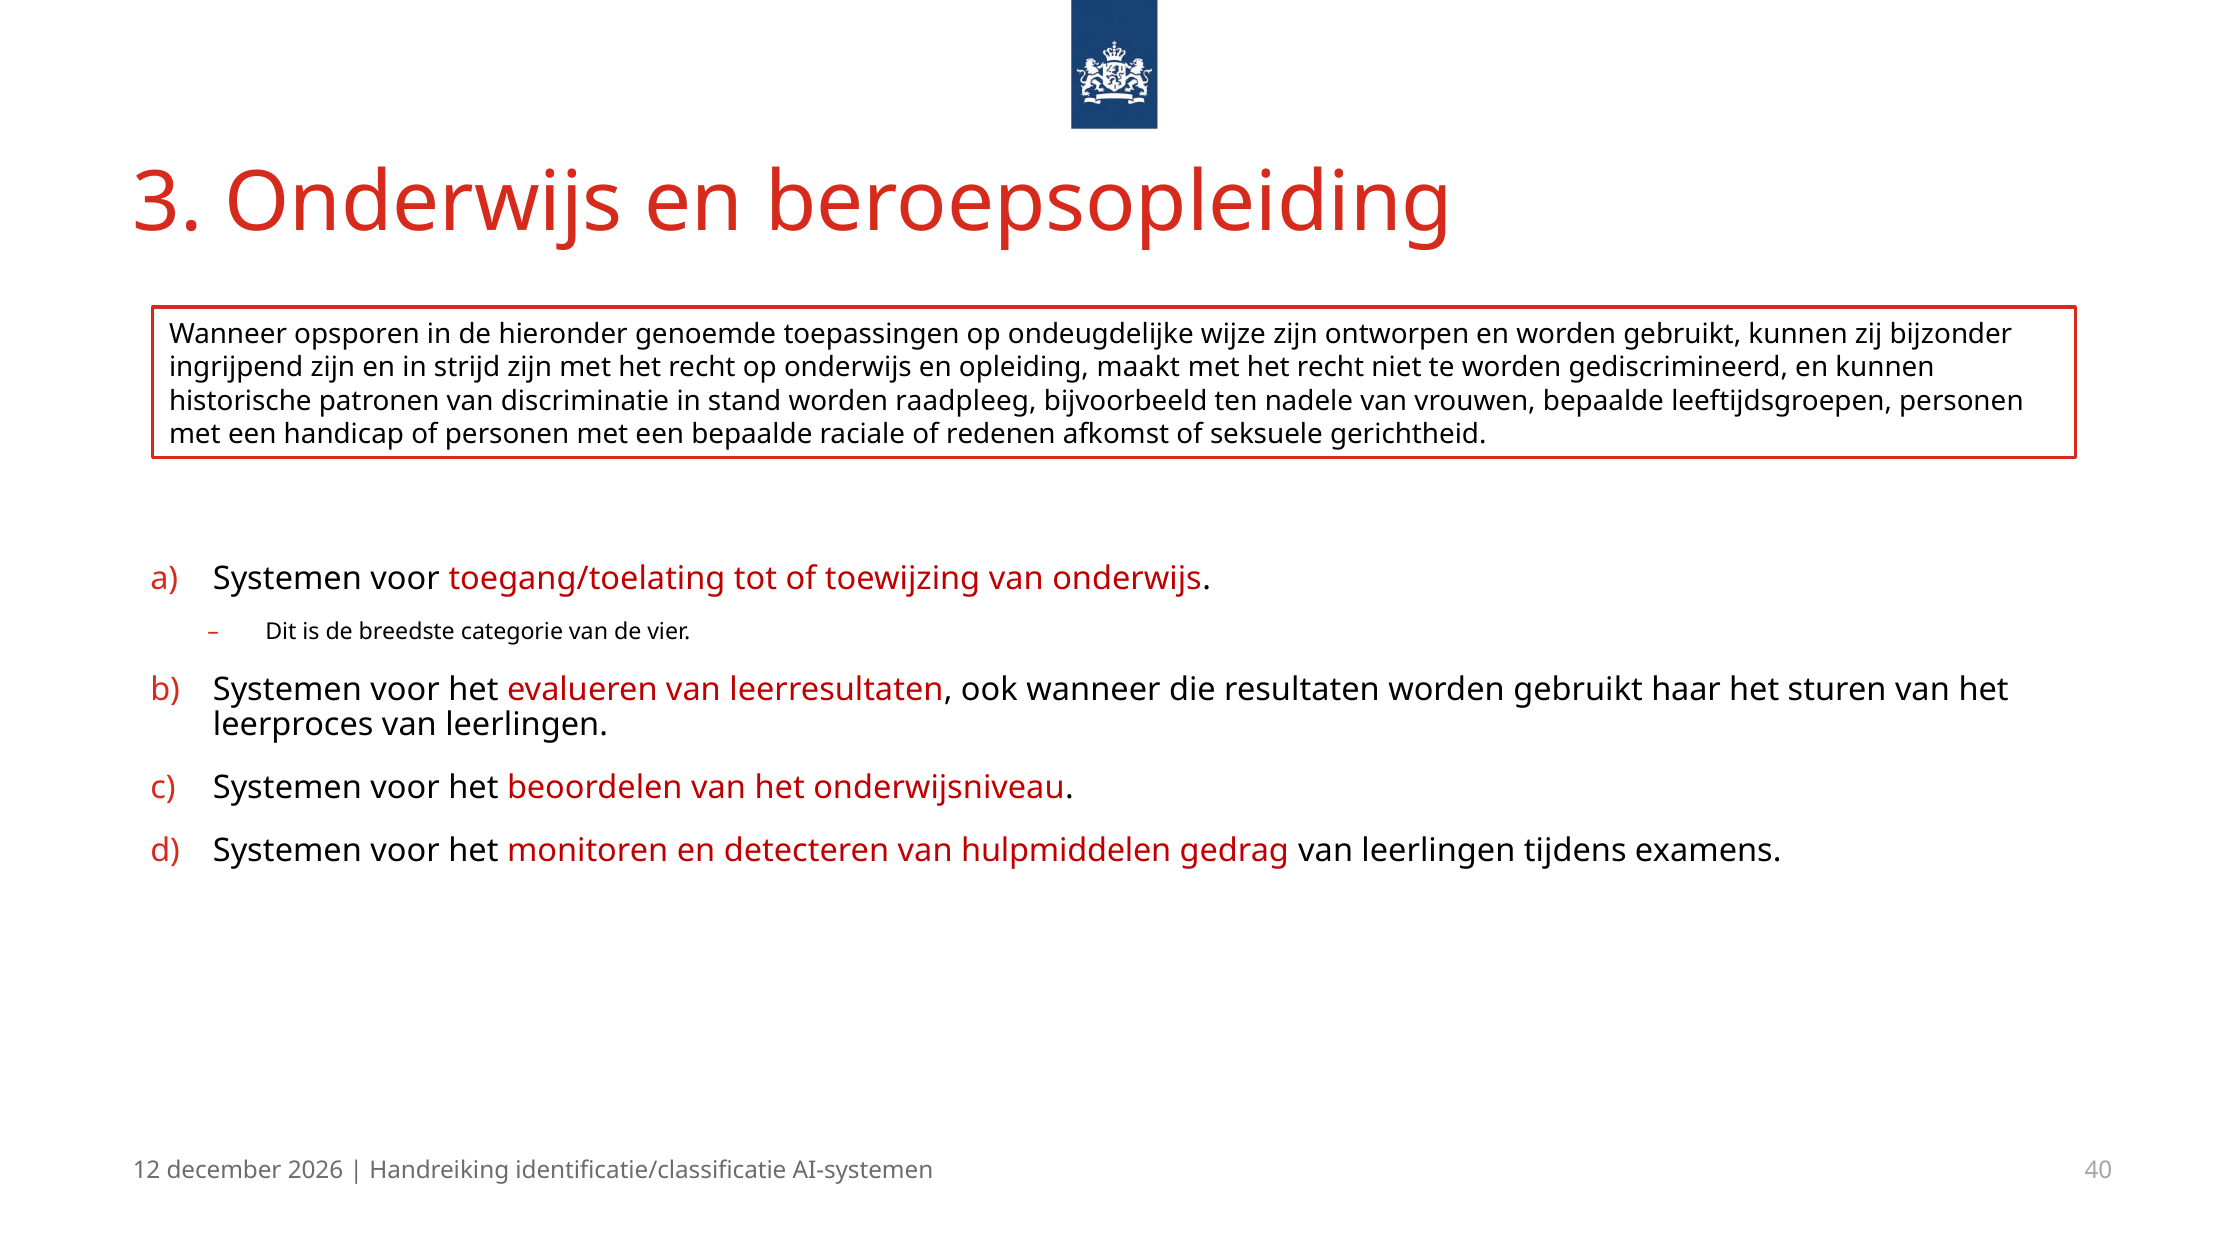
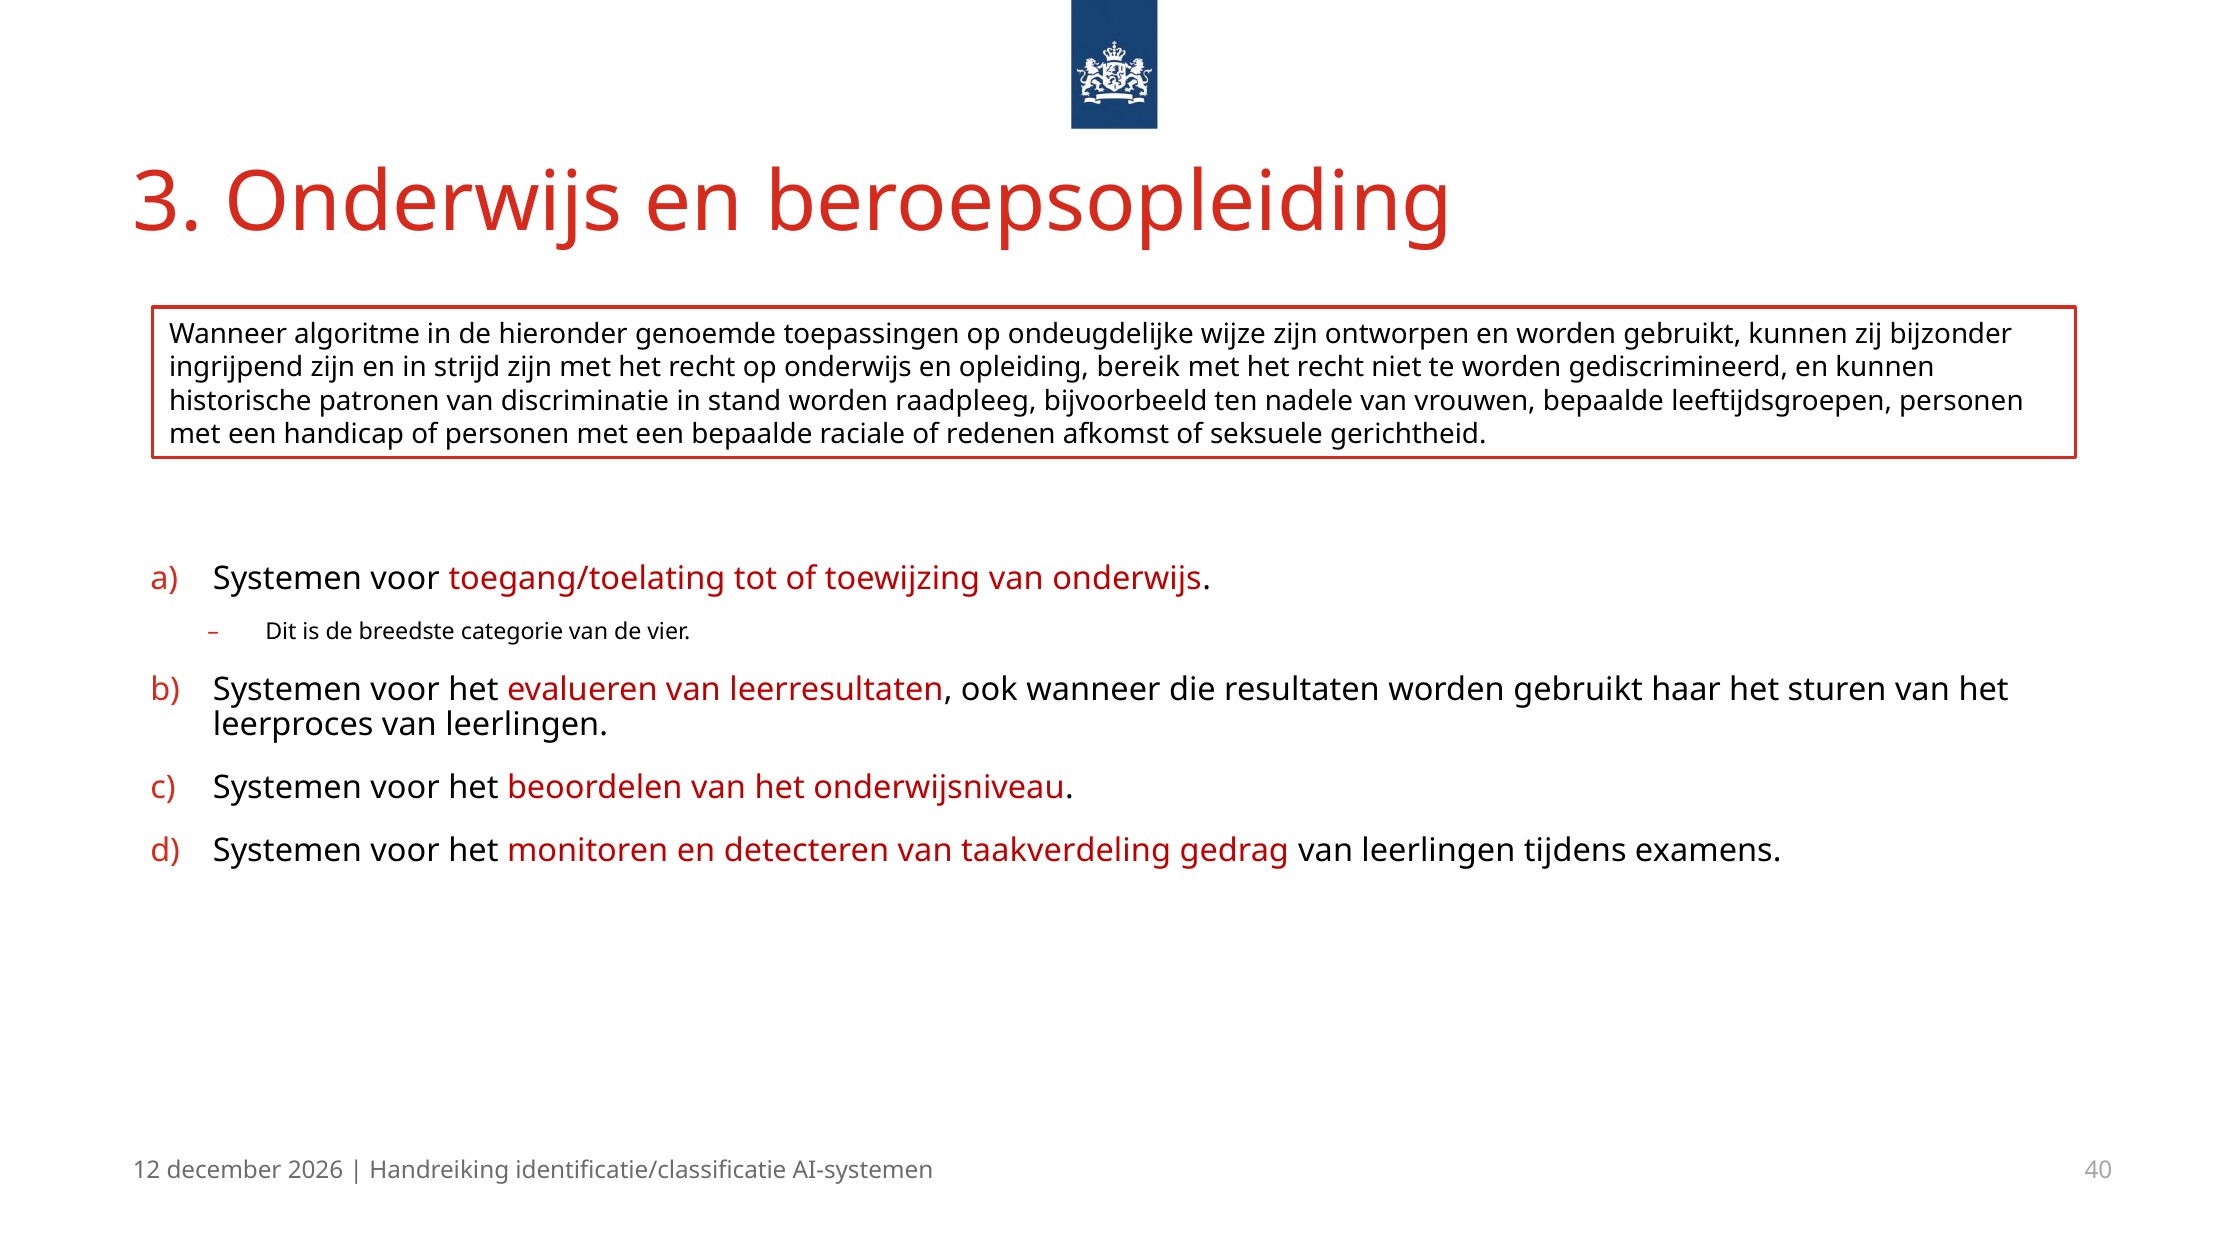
opsporen: opsporen -> algoritme (357, 334)
maakt: maakt -> bereik (1138, 368)
hulpmiddelen: hulpmiddelen -> taakverdeling (1066, 851)
